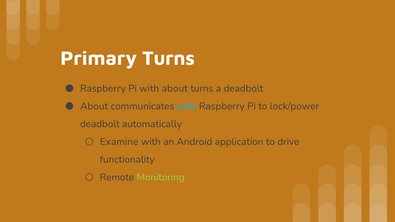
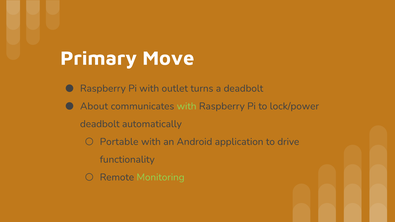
Primary Turns: Turns -> Move (168, 58)
with about: about -> outlet (175, 88)
with colour: light blue -> light green (187, 106)
Examine: Examine -> Portable (119, 142)
